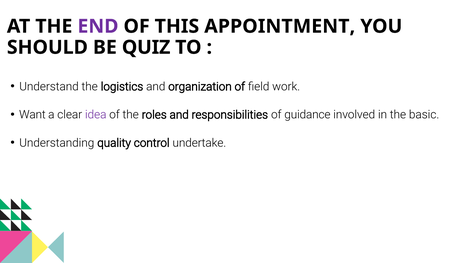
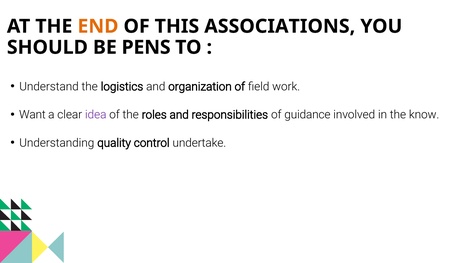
END colour: purple -> orange (98, 26)
APPOINTMENT: APPOINTMENT -> ASSOCIATIONS (280, 26)
QUIZ: QUIZ -> PENS (146, 47)
basic: basic -> know (424, 115)
